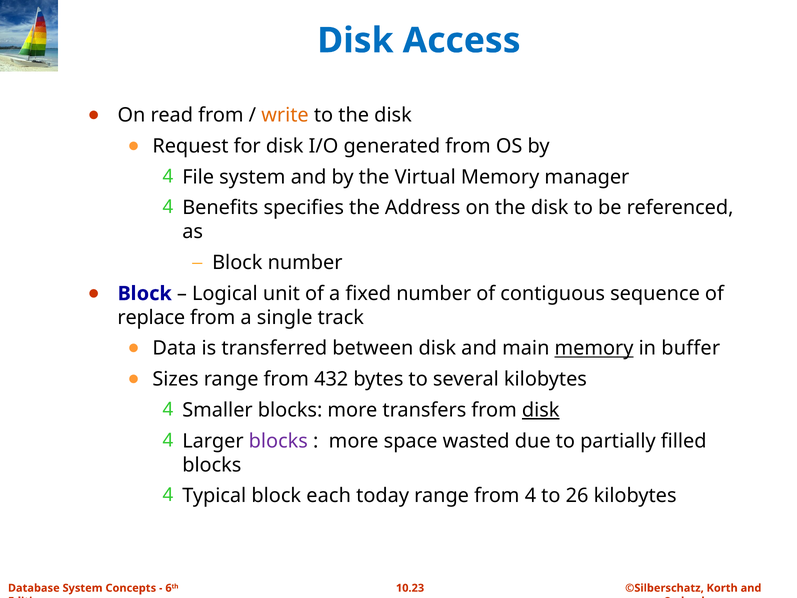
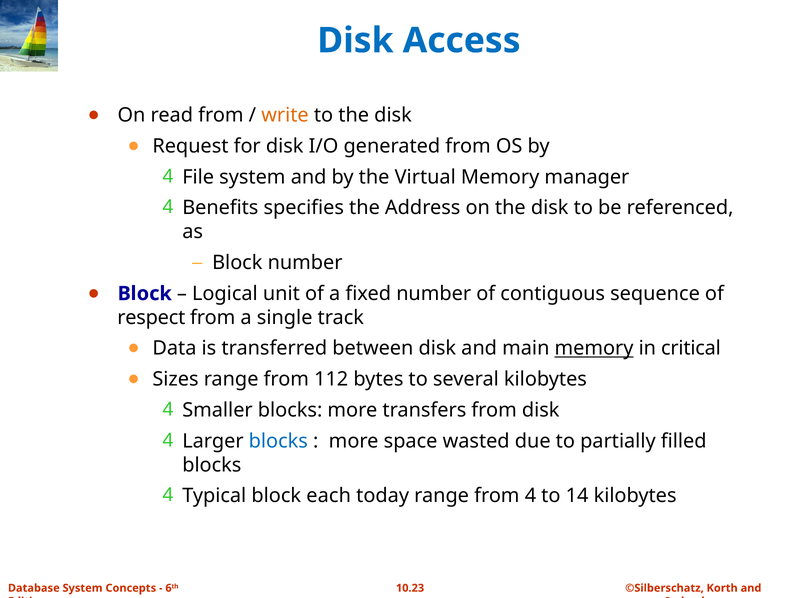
replace: replace -> respect (151, 317)
buffer: buffer -> critical (691, 348)
432: 432 -> 112 (331, 379)
disk underline: present -> none (541, 410)
blocks colour: purple -> blue (278, 441)
26: 26 -> 14 (577, 496)
